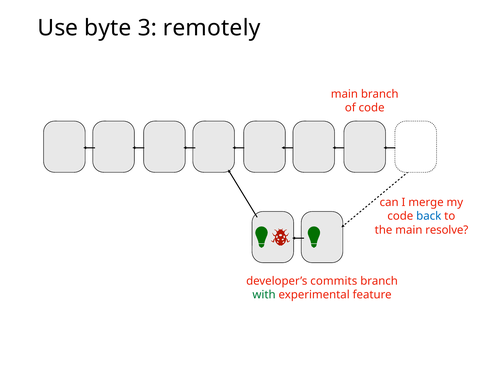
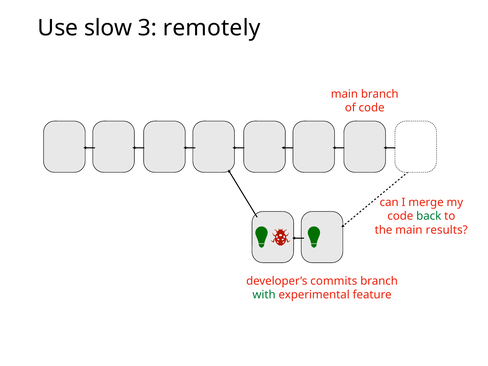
byte: byte -> slow (108, 28)
back colour: blue -> green (429, 216)
resolve: resolve -> results (447, 230)
